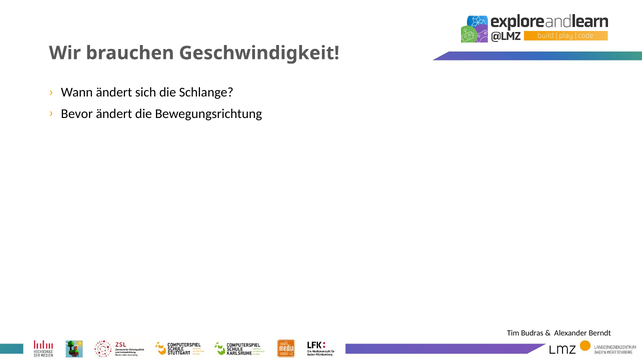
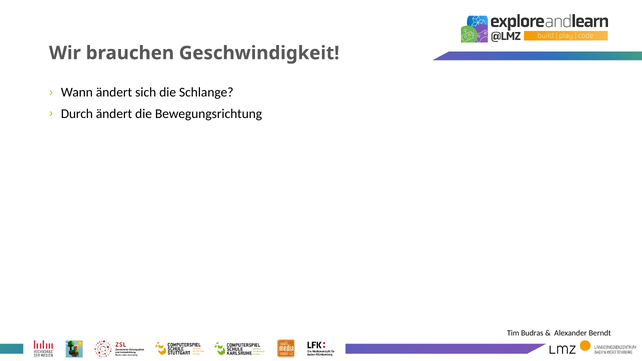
Bevor: Bevor -> Durch (77, 114)
